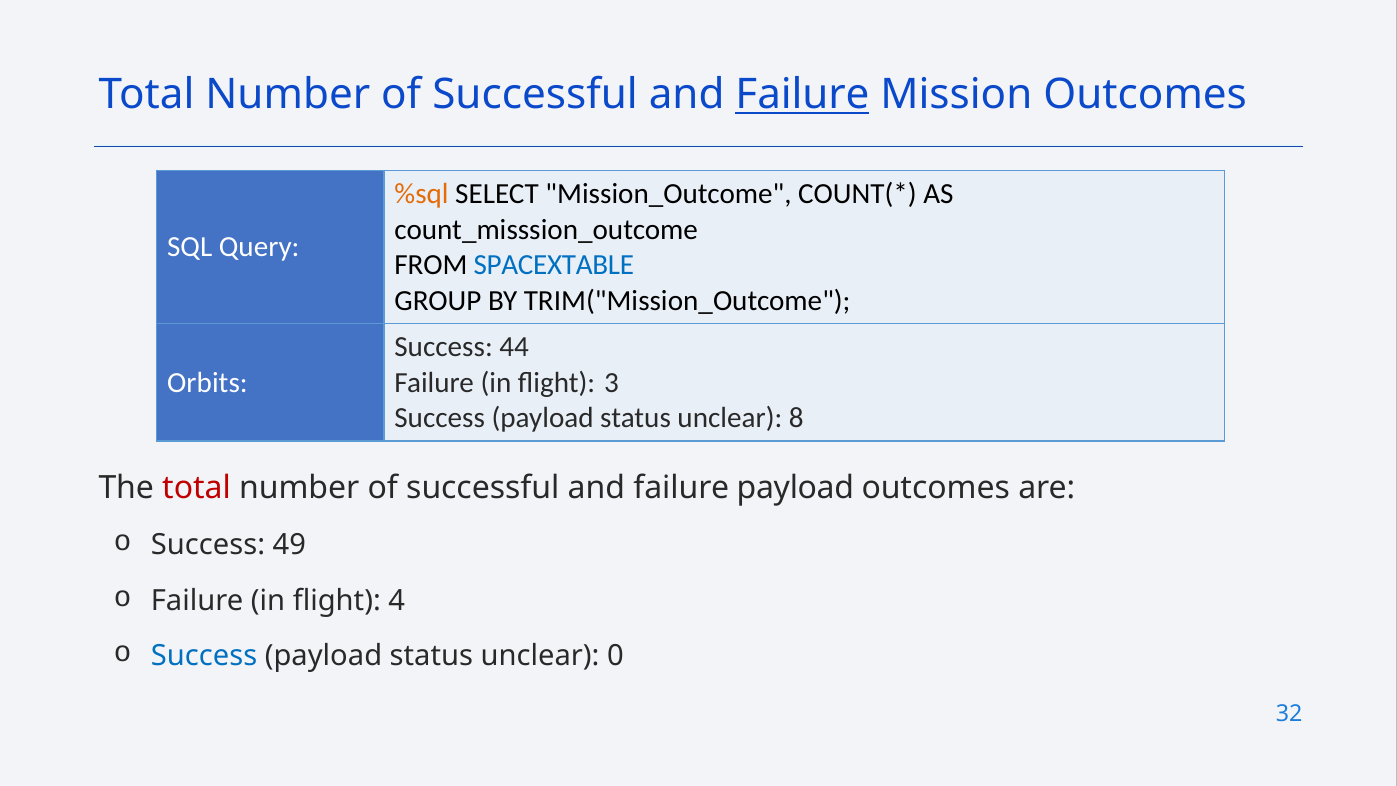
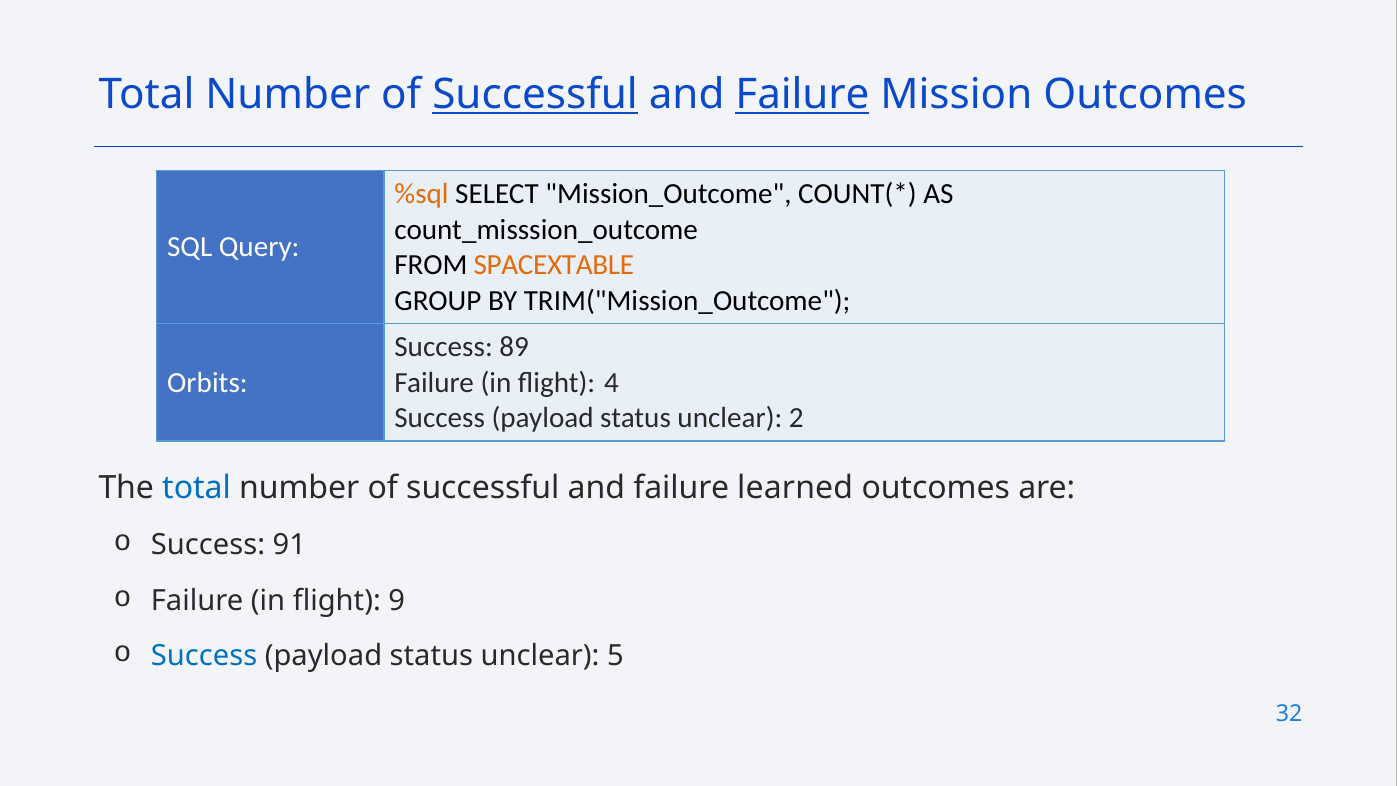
Successful underline: none -> present (535, 95)
SPACEXTABLE colour: blue -> orange (554, 265)
44: 44 -> 89 (514, 347)
3: 3 -> 4 (611, 382)
8: 8 -> 2 (796, 418)
total colour: red -> blue (197, 488)
failure payload: payload -> learned (795, 488)
49: 49 -> 91 (289, 545)
4: 4 -> 9 (397, 600)
0: 0 -> 5 (616, 656)
